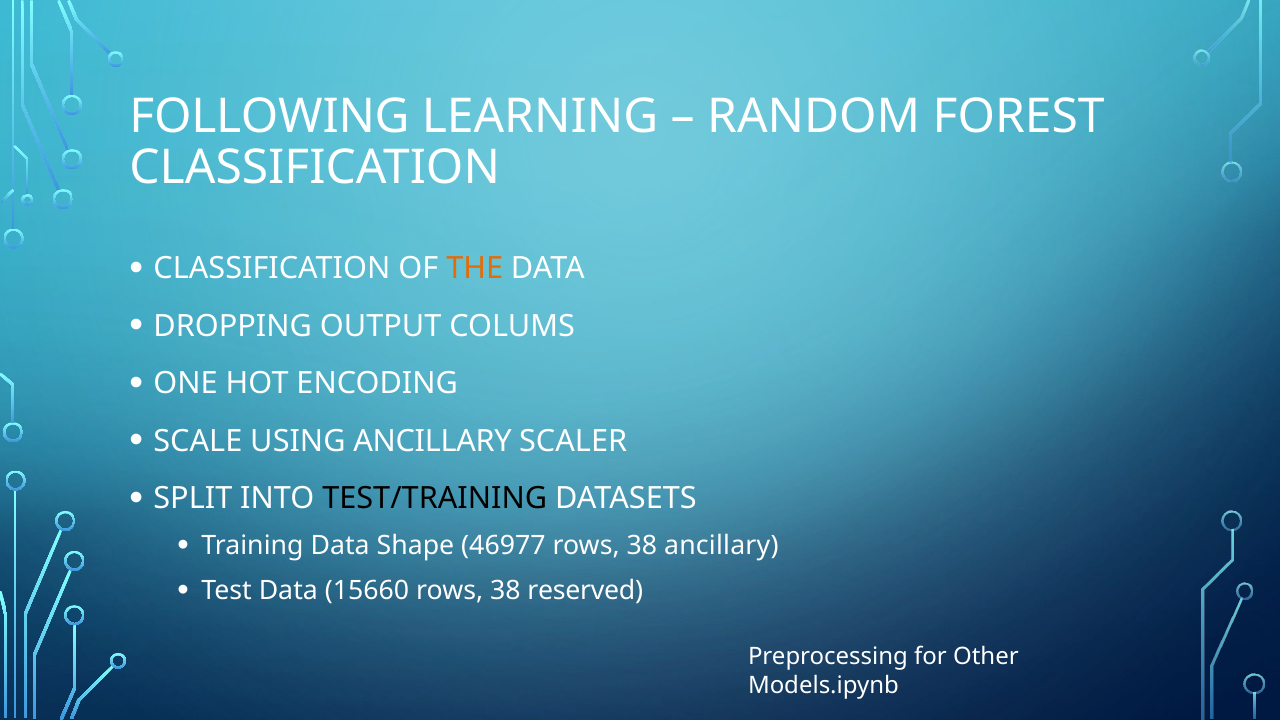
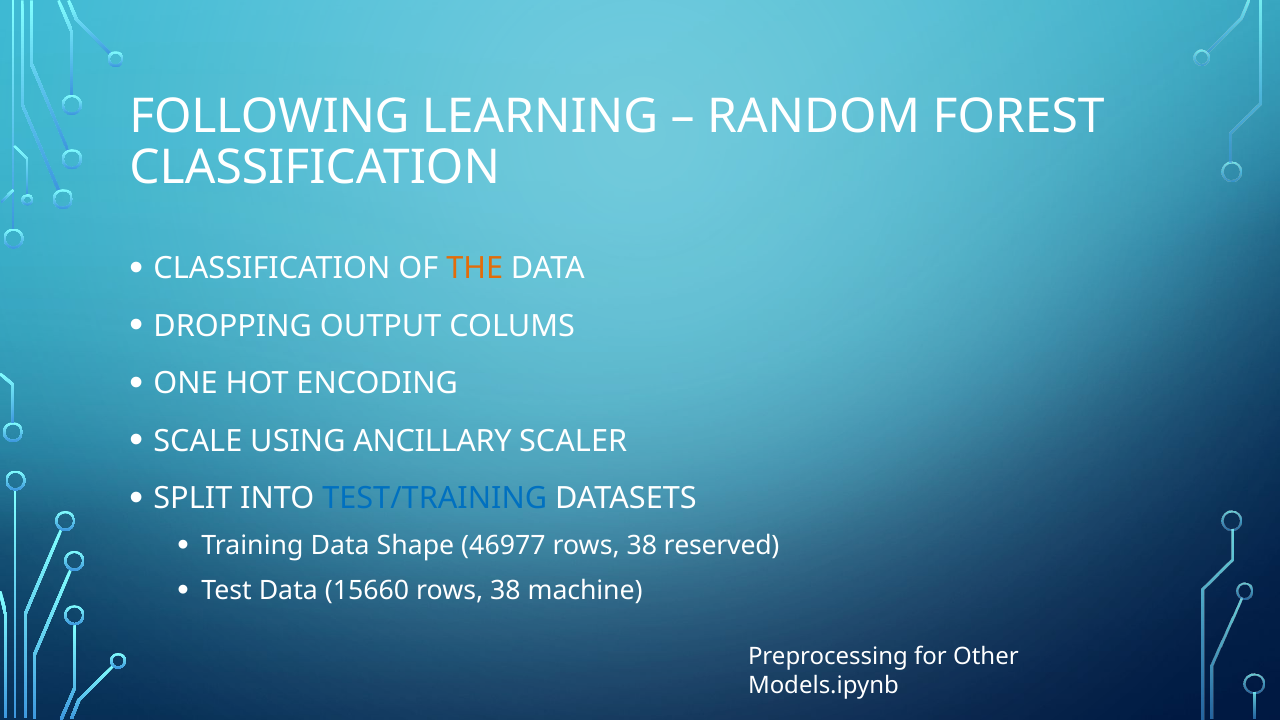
TEST/TRAINING colour: black -> blue (435, 499)
38 ancillary: ancillary -> reserved (722, 546)
reserved: reserved -> machine (585, 591)
